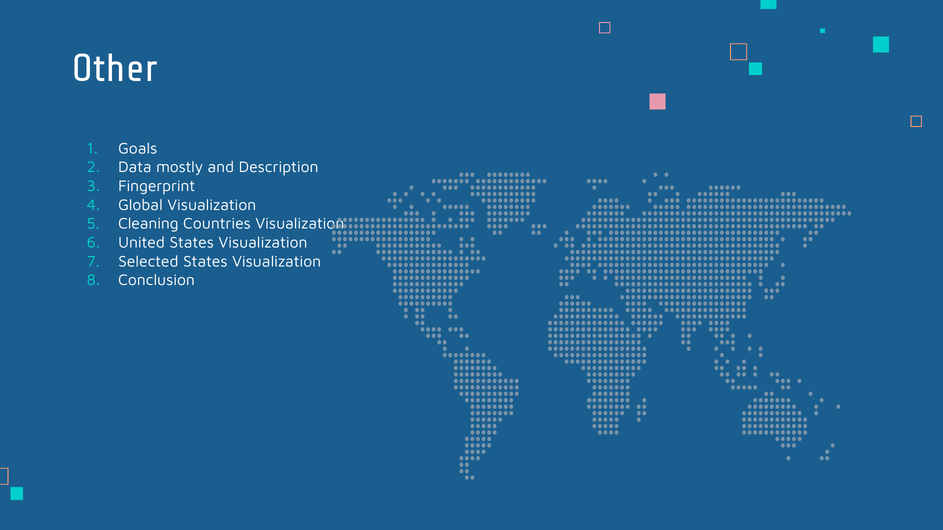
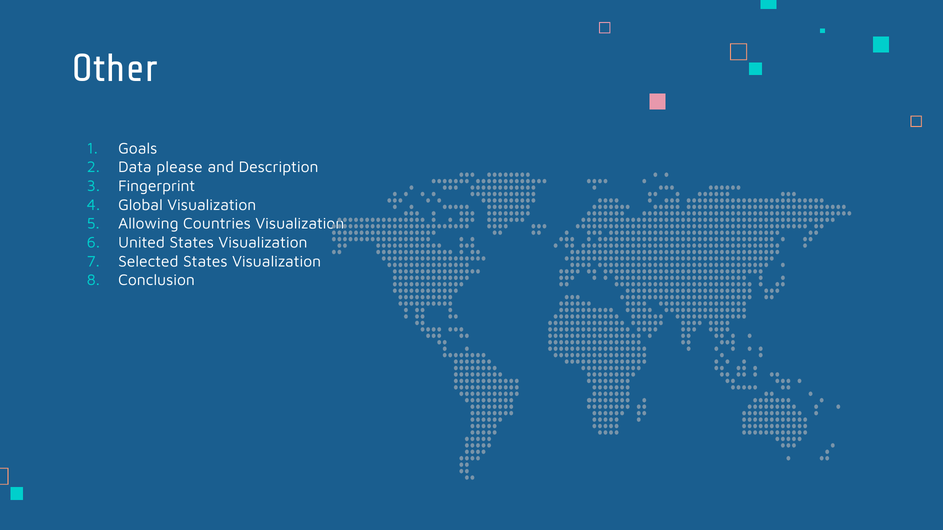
mostly: mostly -> please (179, 167)
Cleaning: Cleaning -> Allowing (148, 224)
